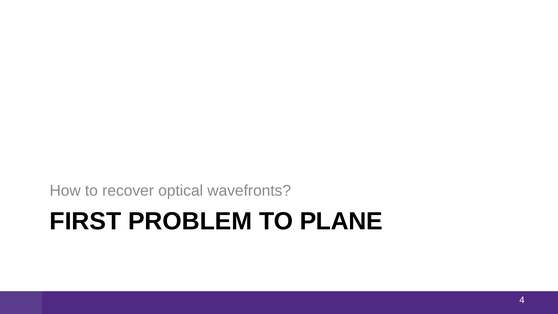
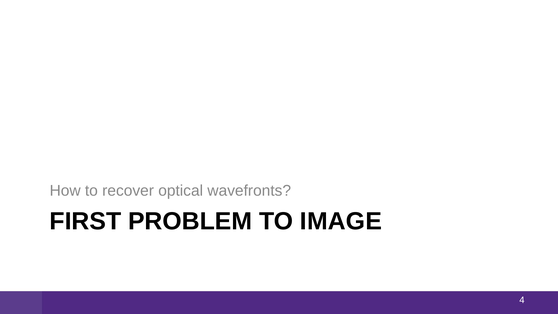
PLANE: PLANE -> IMAGE (341, 221)
